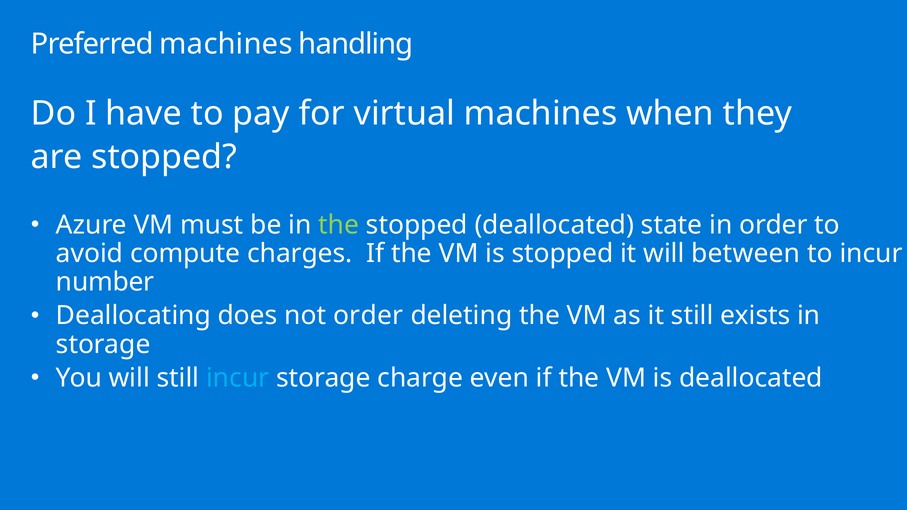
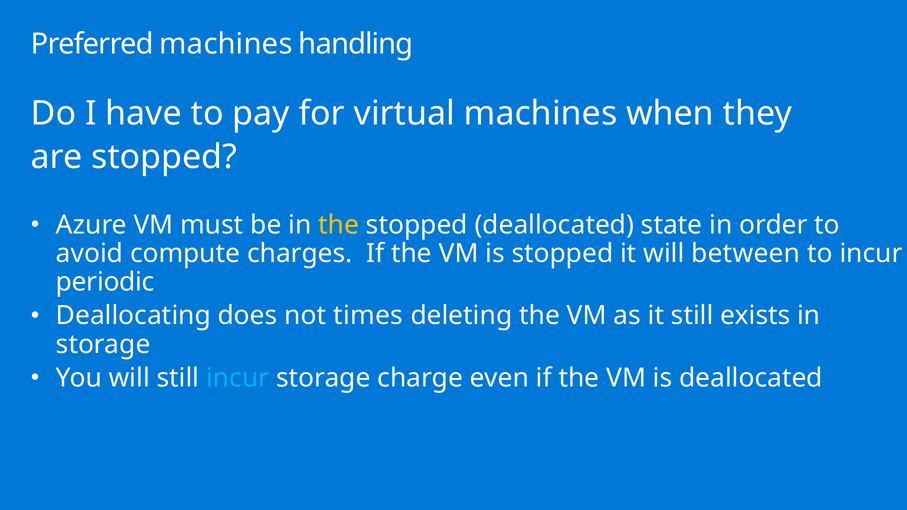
the colour: light green -> yellow (339, 225)
number: number -> periodic (105, 282)
not order: order -> times (368, 316)
